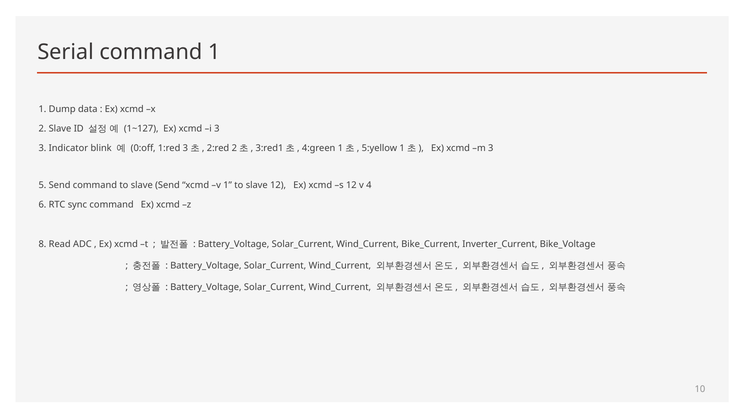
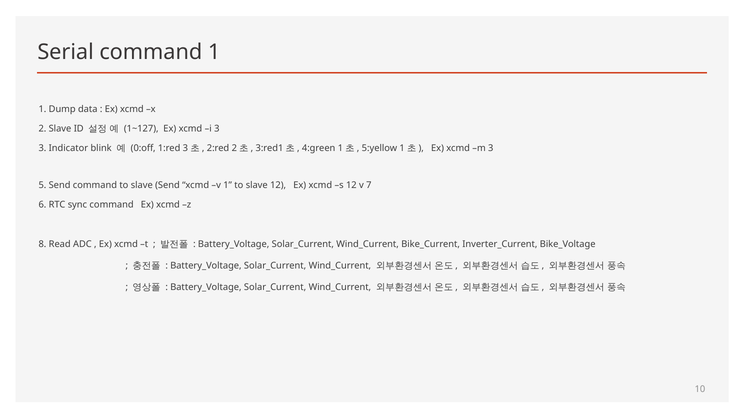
v 4: 4 -> 7 (369, 185)
